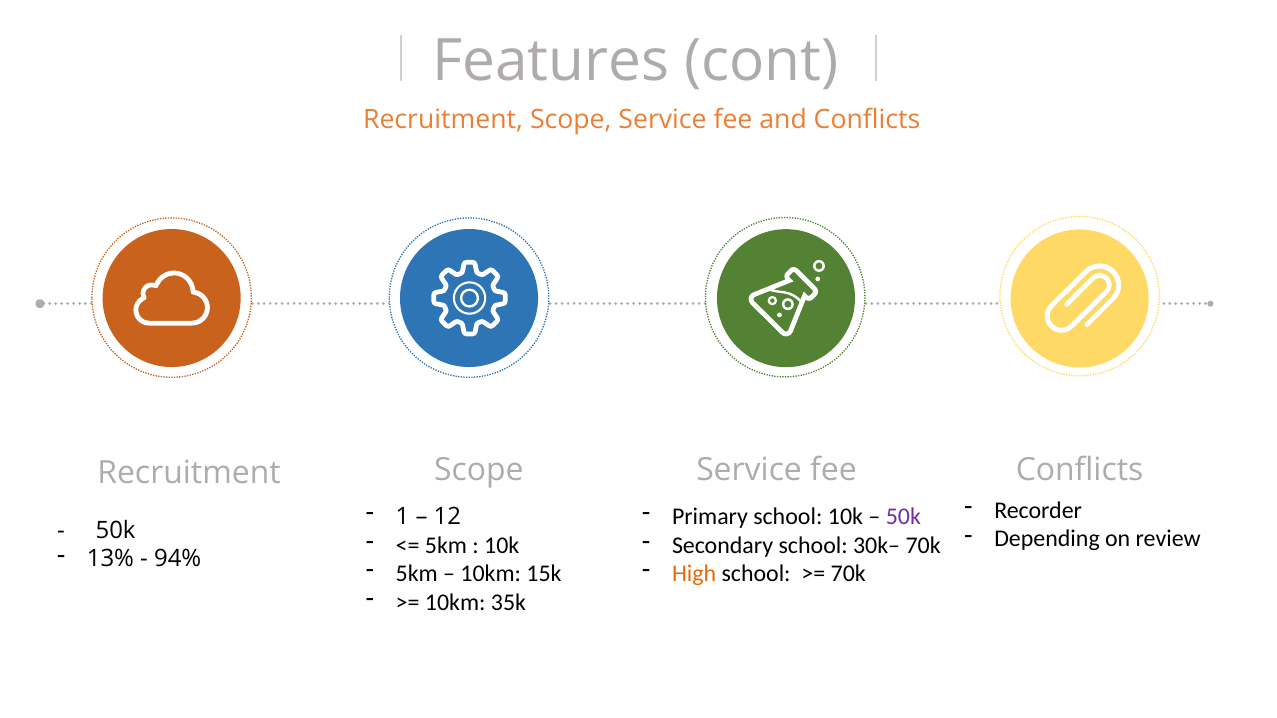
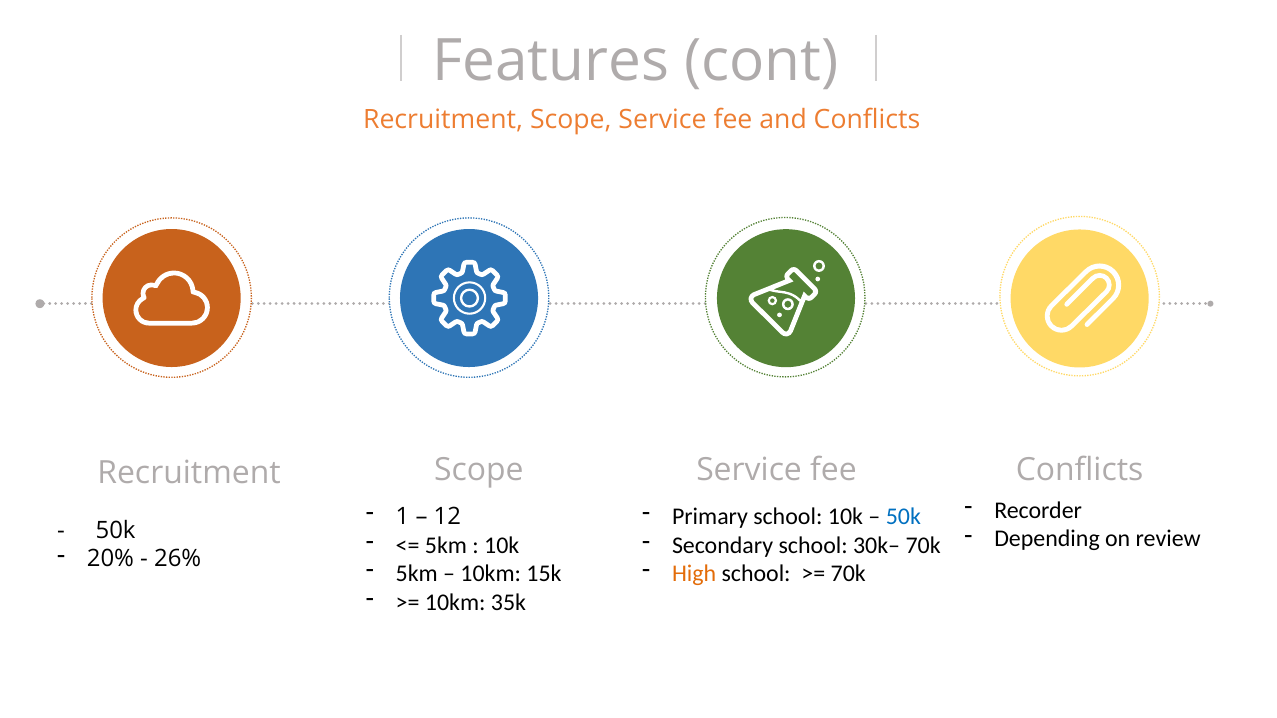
50k colour: purple -> blue (903, 517)
13%: 13% -> 20% (110, 559)
94%: 94% -> 26% (178, 559)
